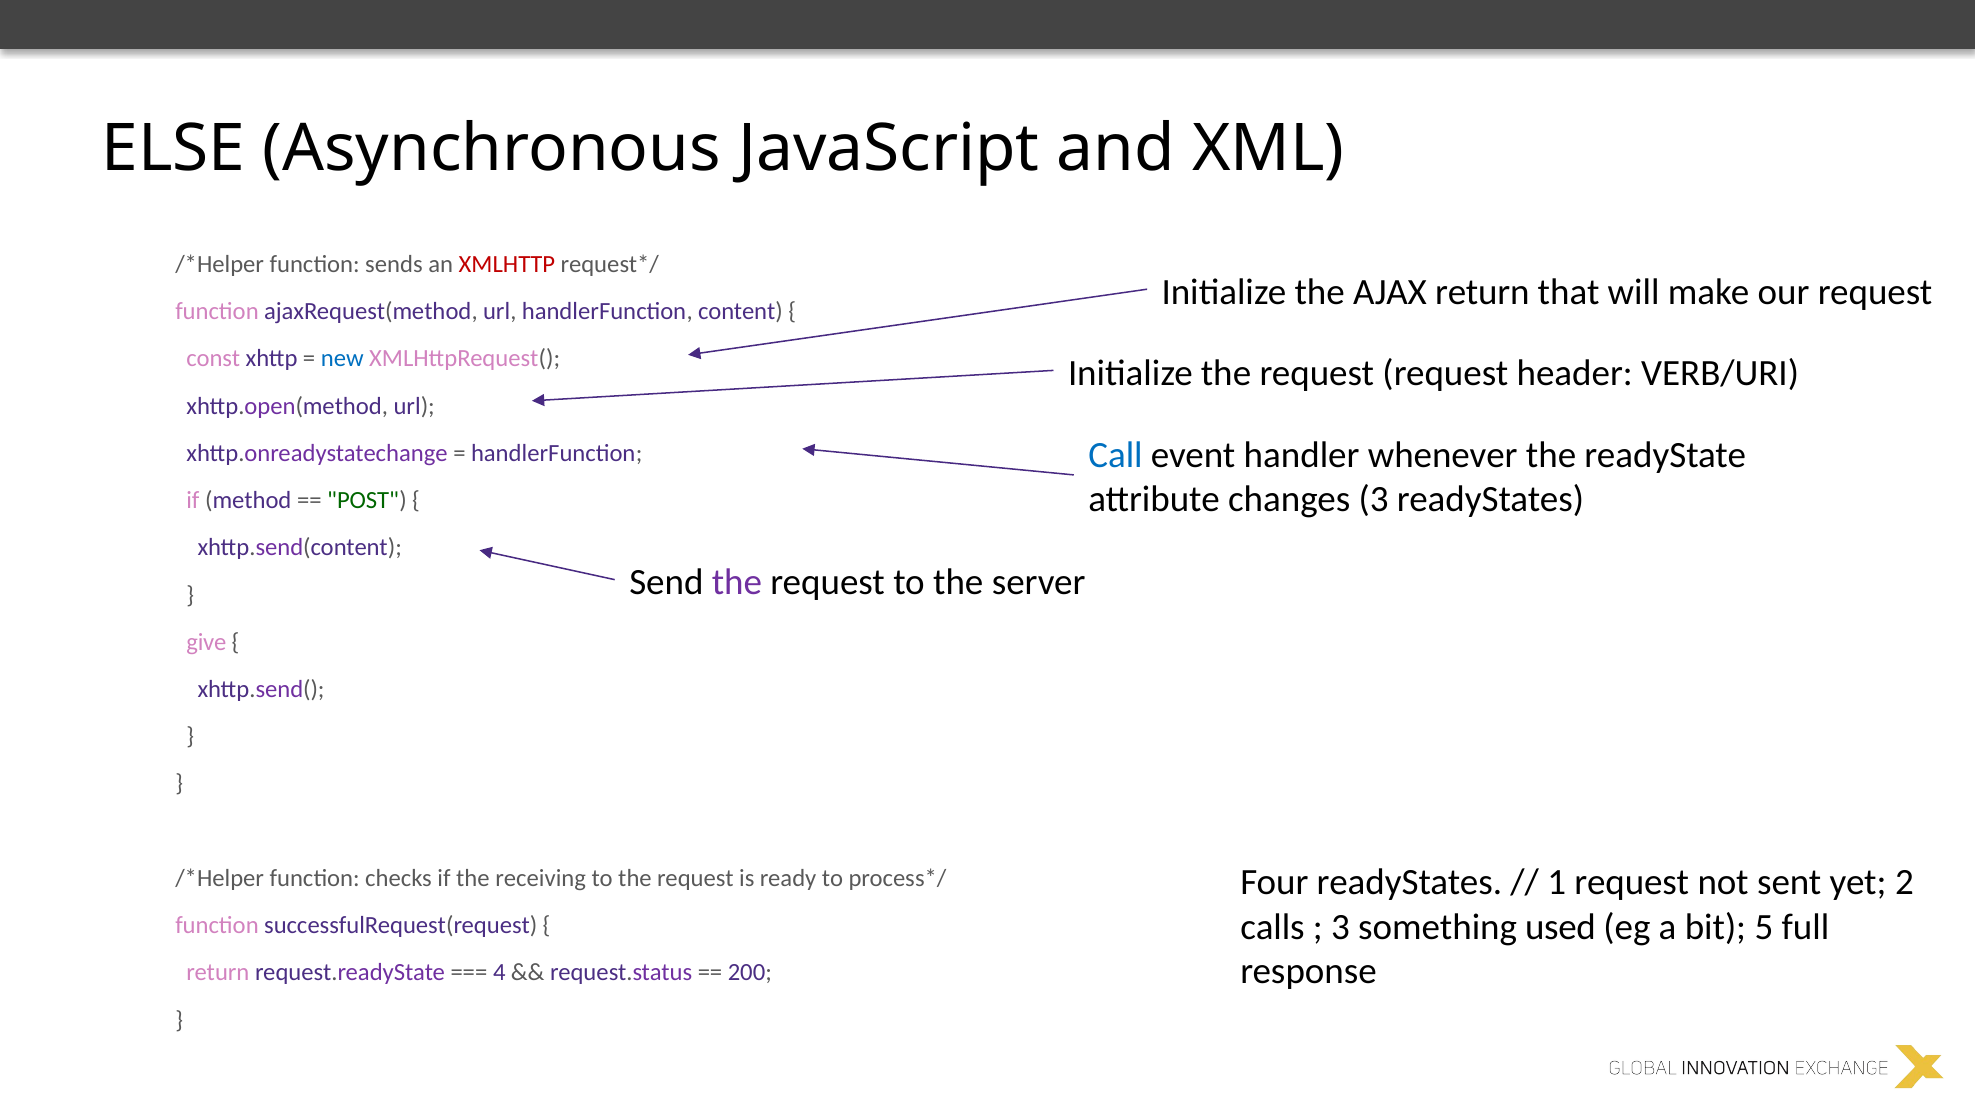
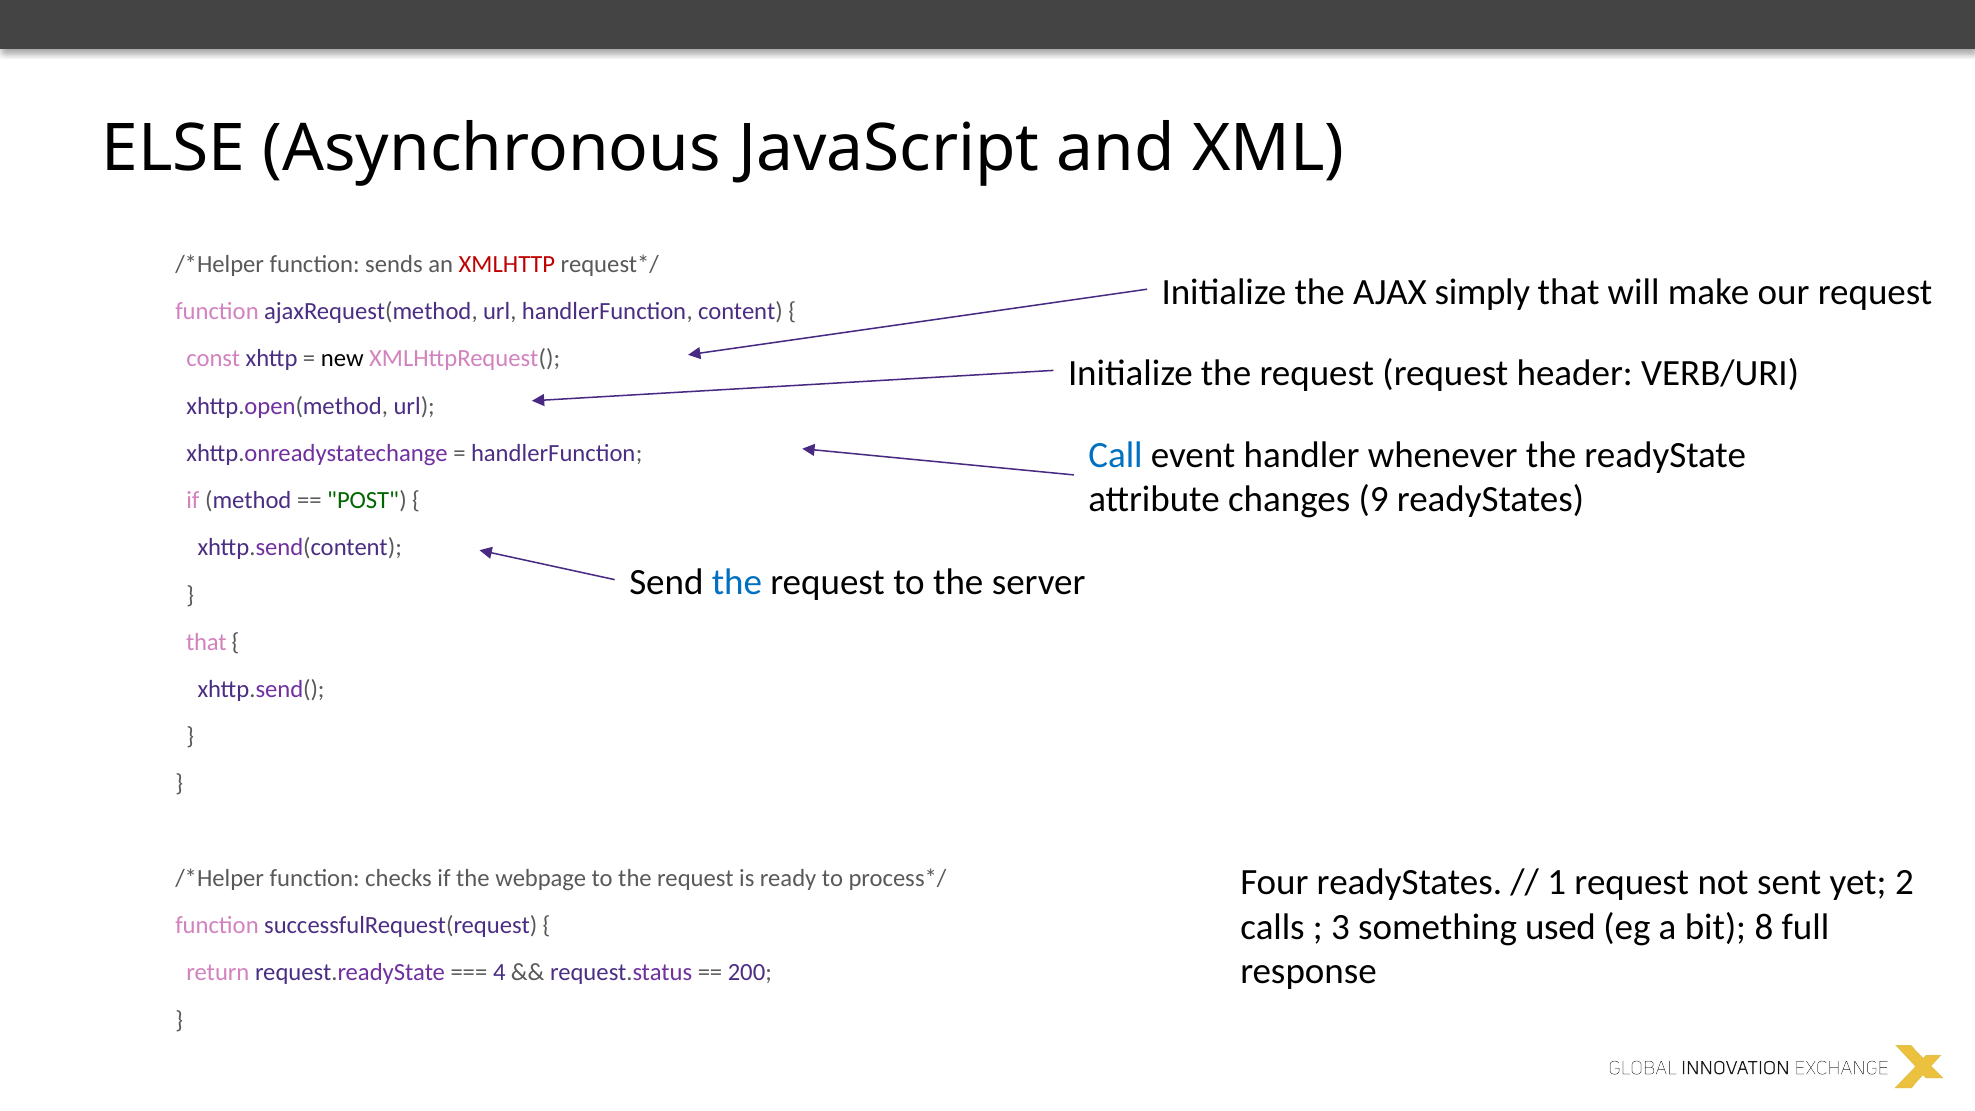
AJAX return: return -> simply (1482, 292)
new colour: blue -> black (342, 359)
changes 3: 3 -> 9 (1374, 500)
the colour: purple -> blue (737, 582)
give: give -> that (206, 642)
receiving: receiving -> webpage (541, 878)
5: 5 -> 8 (1764, 927)
